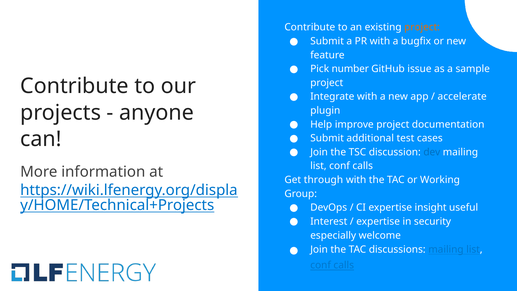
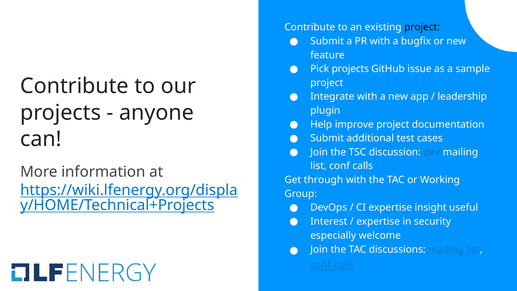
project colour: orange -> black (422, 27)
Pick number: number -> projects (350, 69)
accelerate: accelerate -> leadership (462, 97)
